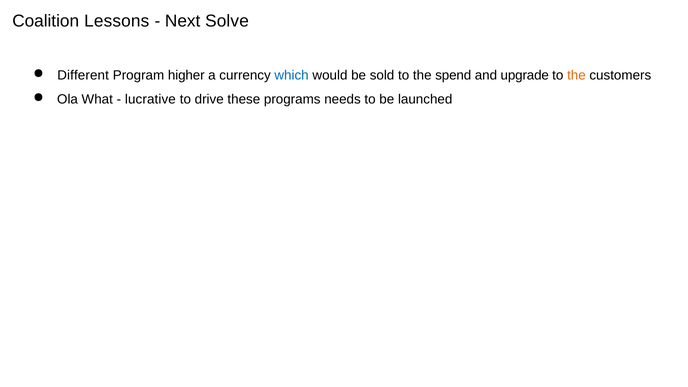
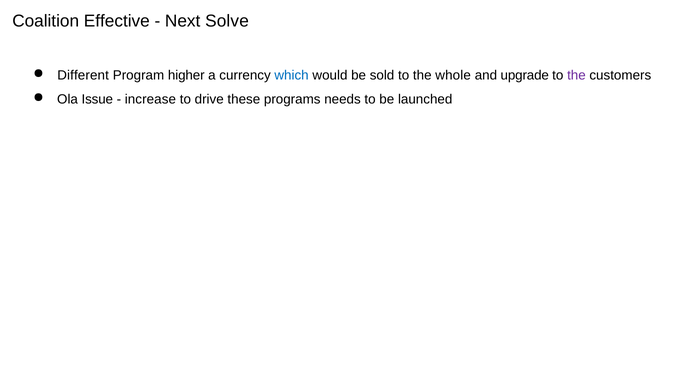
Lessons: Lessons -> Effective (117, 21)
spend: spend -> whole (453, 75)
the colour: orange -> purple (576, 75)
What: What -> Issue (97, 99)
lucrative: lucrative -> increase (150, 99)
